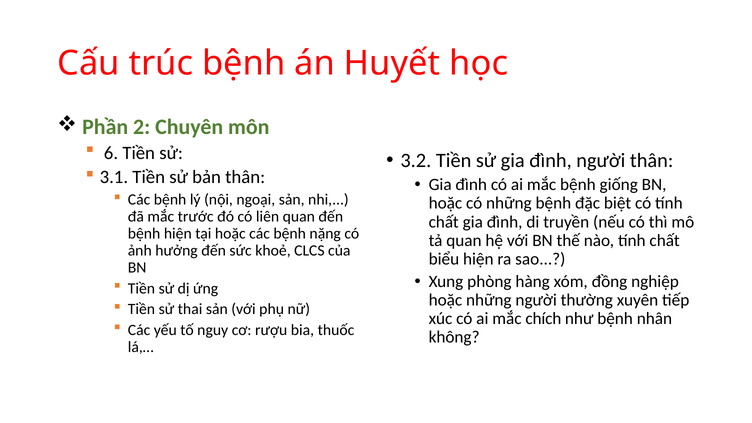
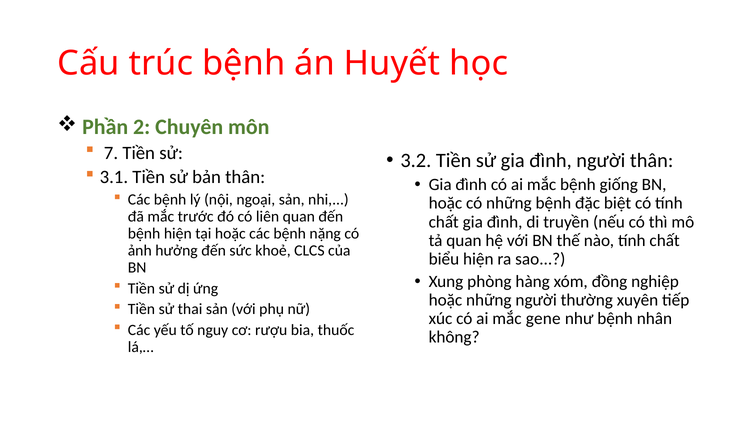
6: 6 -> 7 (111, 153)
chích: chích -> gene (543, 319)
